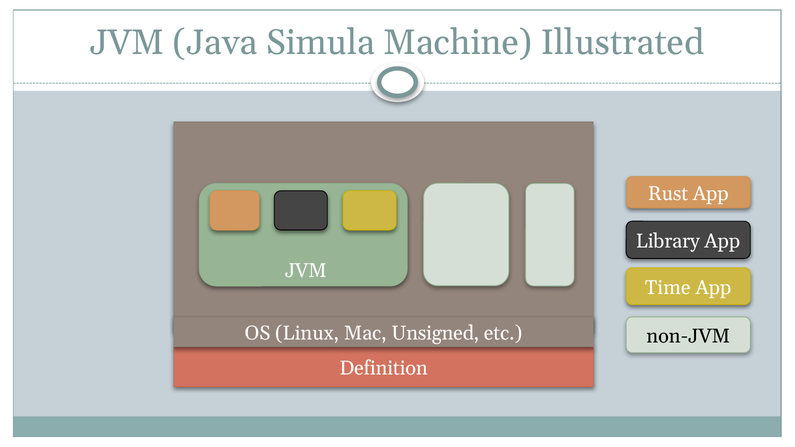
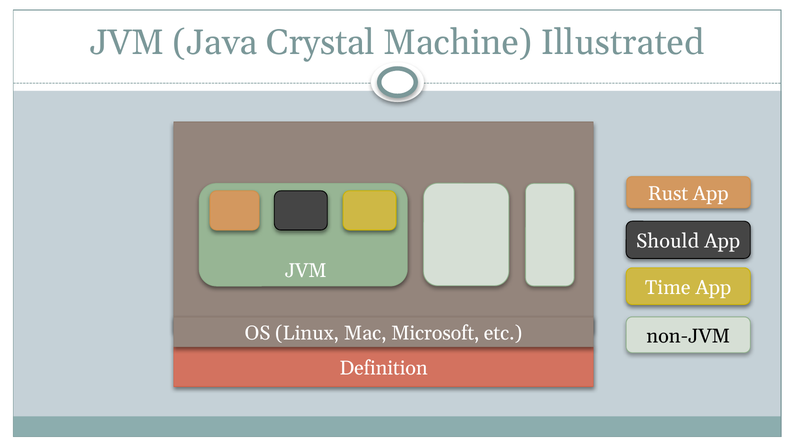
Simula: Simula -> Crystal (320, 42)
Library: Library -> Should (668, 241)
Unsigned: Unsigned -> Microsoft (435, 333)
